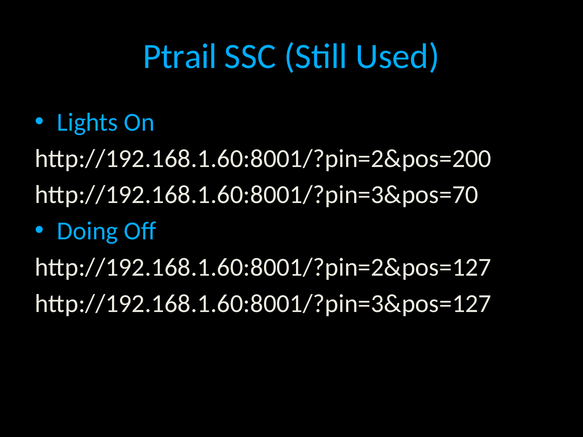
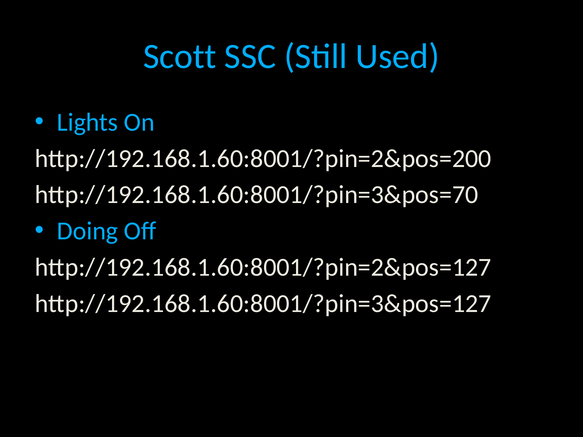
Ptrail: Ptrail -> Scott (180, 56)
